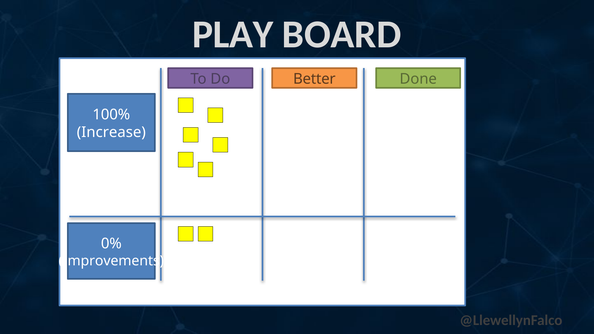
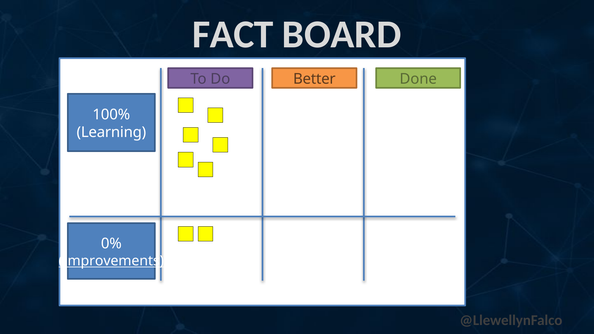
PLAY: PLAY -> FACT (233, 34)
Increase: Increase -> Learning (111, 132)
Improvements underline: none -> present (111, 261)
